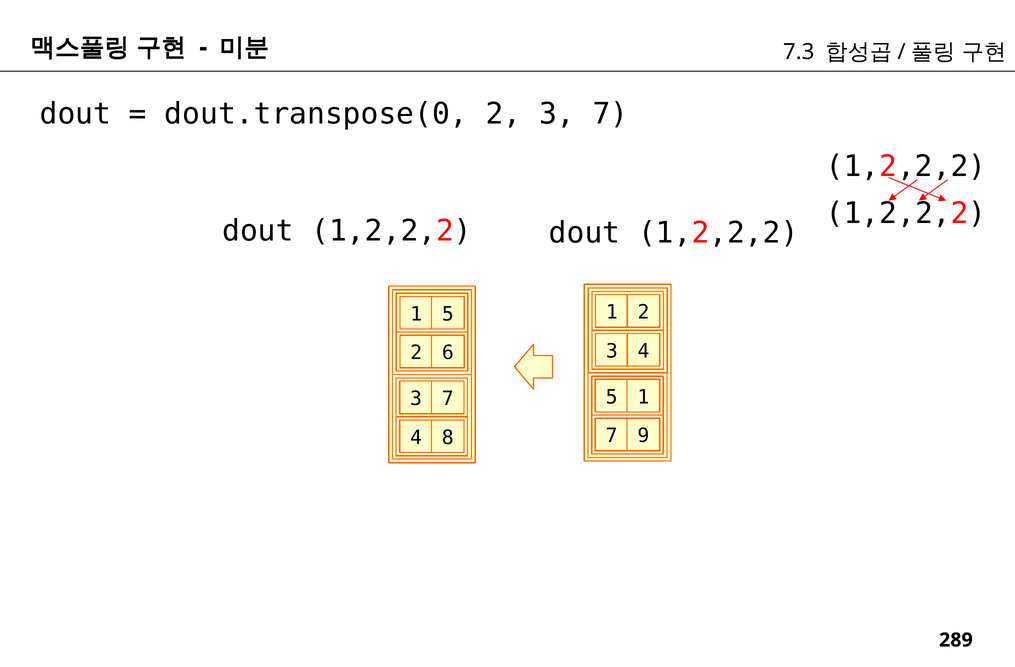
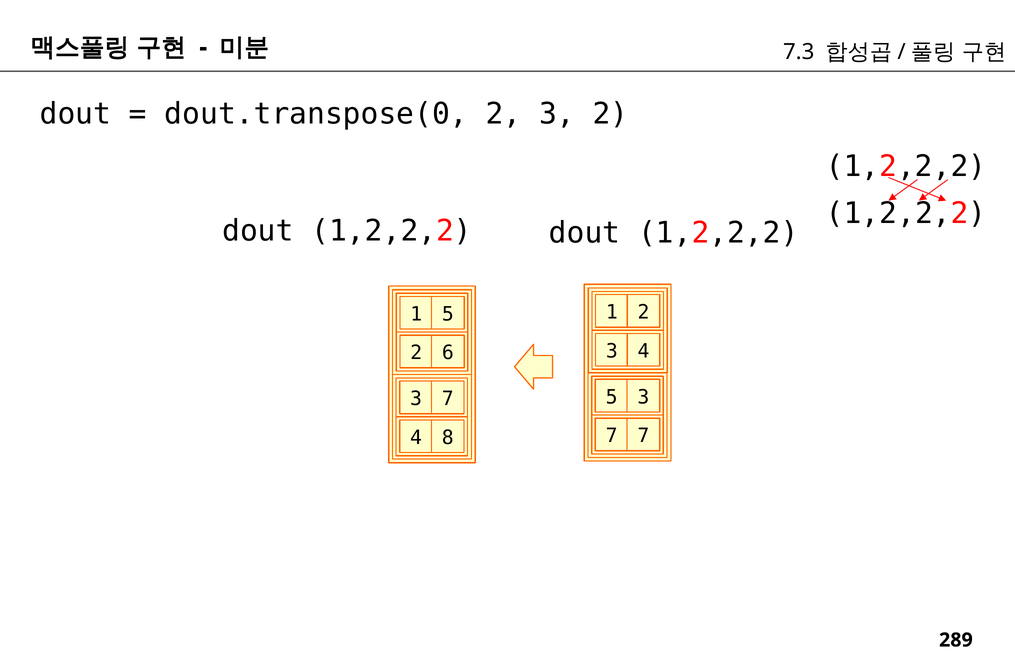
2 3 7: 7 -> 2 (610, 114)
5 1: 1 -> 3 (643, 397)
7 9: 9 -> 7 (643, 436)
